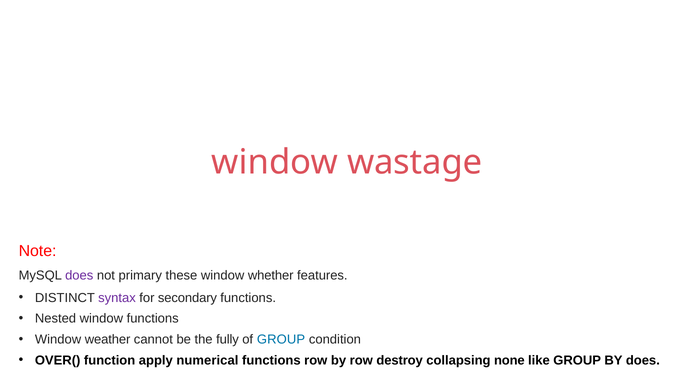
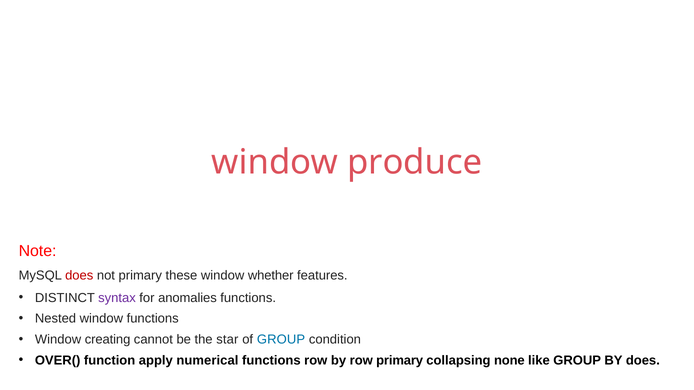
wastage: wastage -> produce (415, 163)
does colour: purple -> red (79, 276)
secondary: secondary -> anomalies (187, 298)
weather: weather -> creating (108, 340)
fully: fully -> star (227, 340)
row destroy: destroy -> primary (400, 361)
